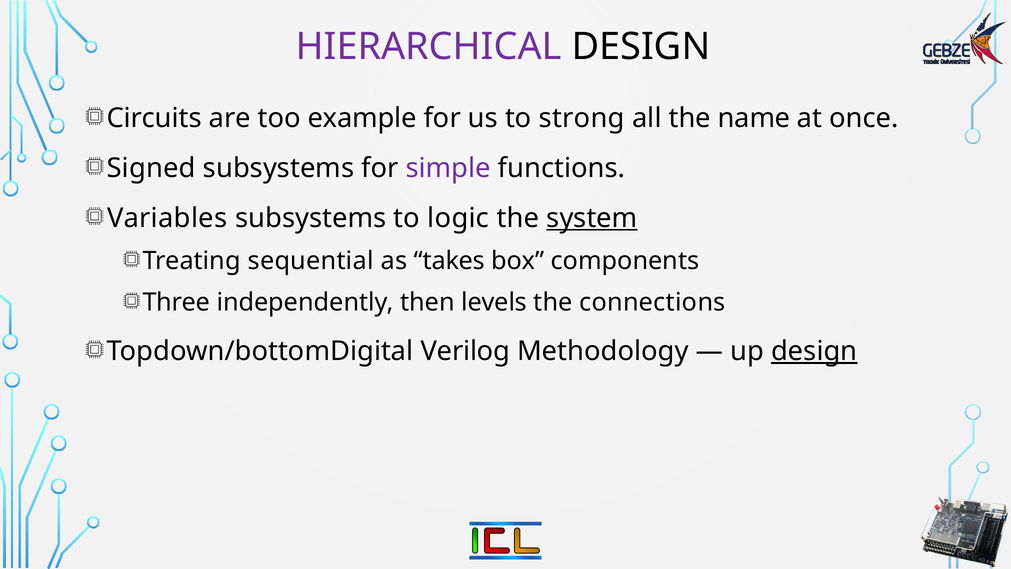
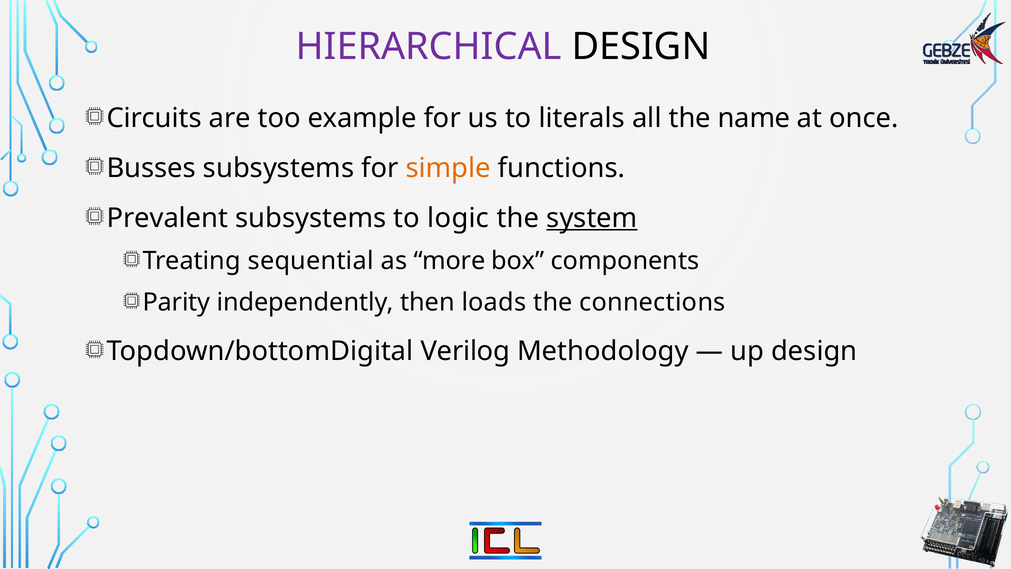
strong: strong -> literals (582, 118)
Signed: Signed -> Busses (151, 168)
simple colour: purple -> orange (448, 168)
Variables: Variables -> Prevalent (167, 218)
takes: takes -> more (449, 261)
Three: Three -> Parity (176, 302)
levels: levels -> loads (494, 302)
design underline: present -> none (814, 351)
